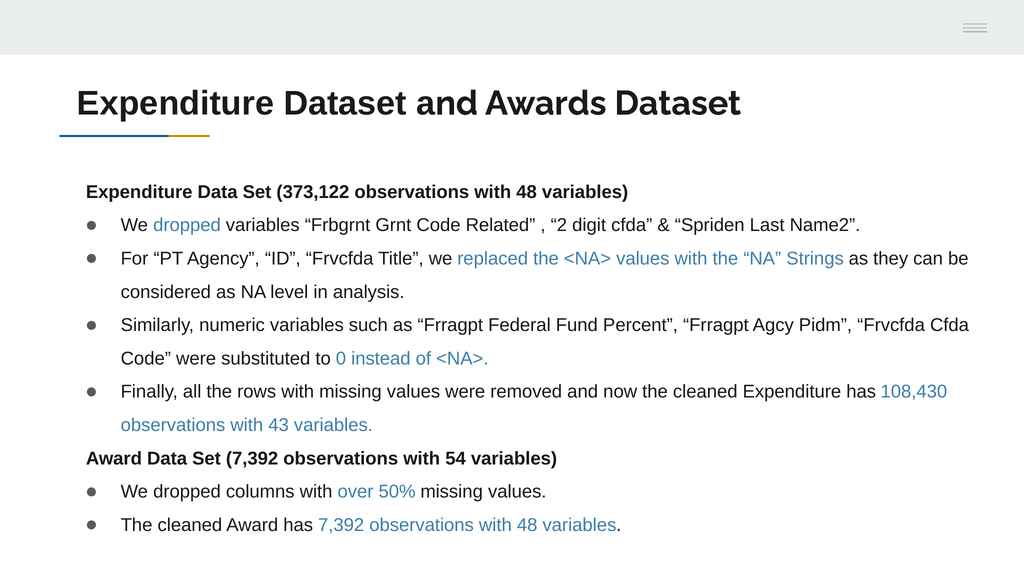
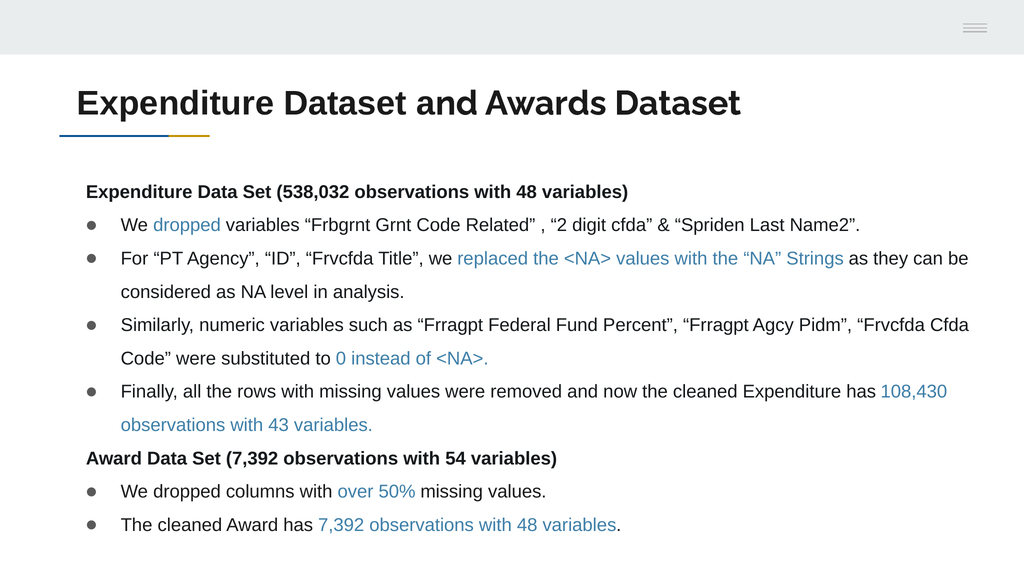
373,122: 373,122 -> 538,032 (313, 192)
